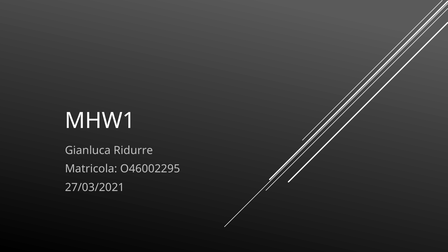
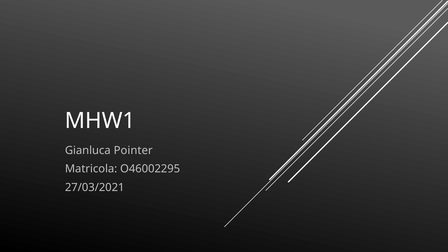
Ridurre: Ridurre -> Pointer (133, 150)
